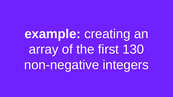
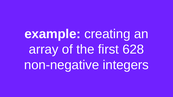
130: 130 -> 628 (133, 50)
